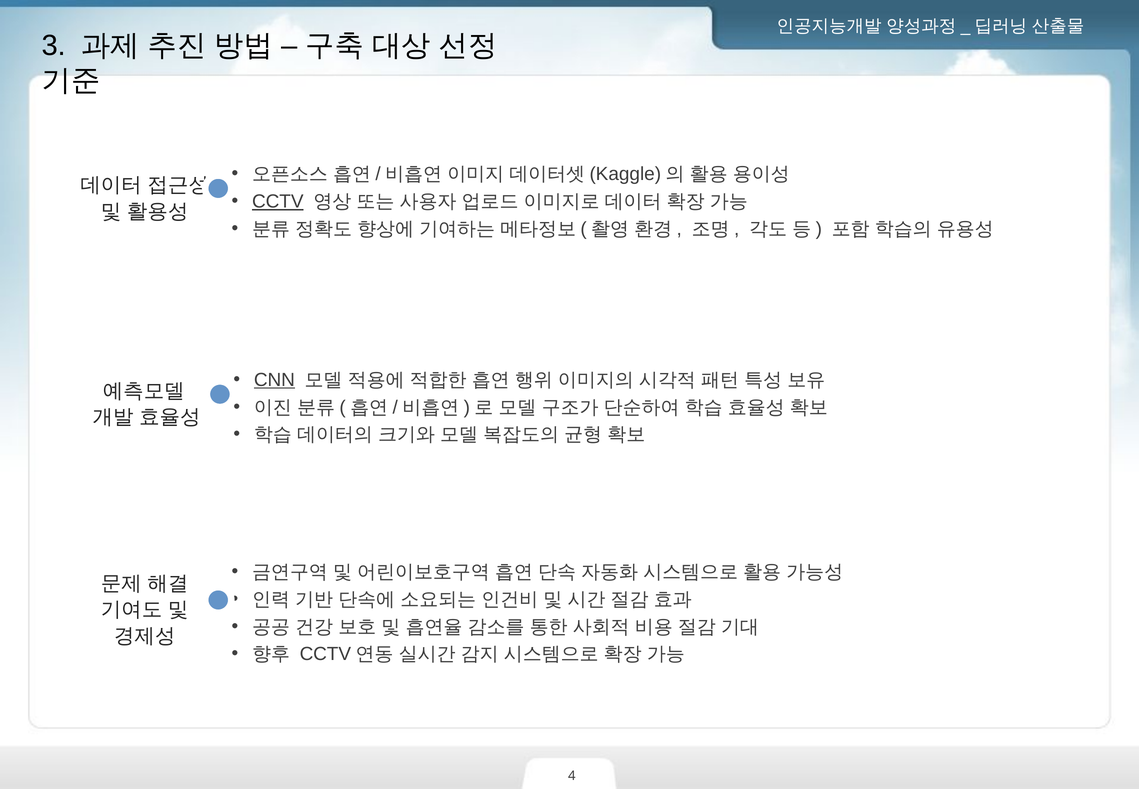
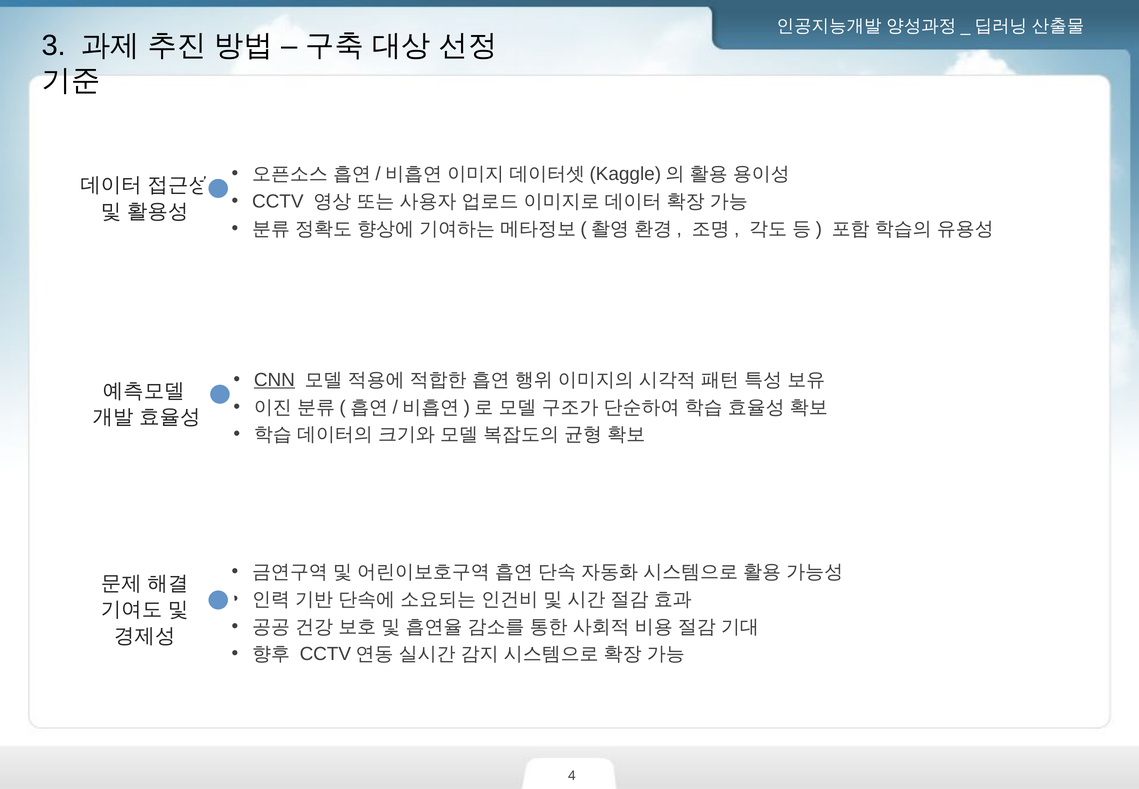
CCTV underline: present -> none (278, 201)
